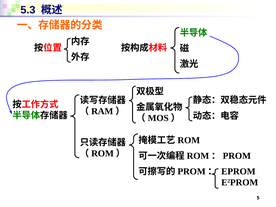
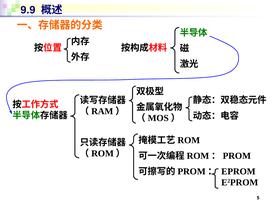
5.3: 5.3 -> 9.9 (28, 10)
